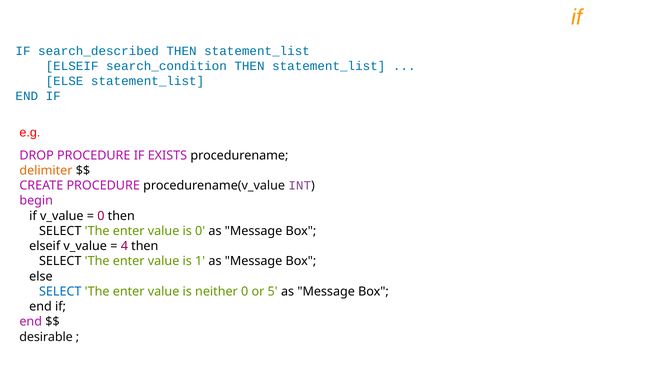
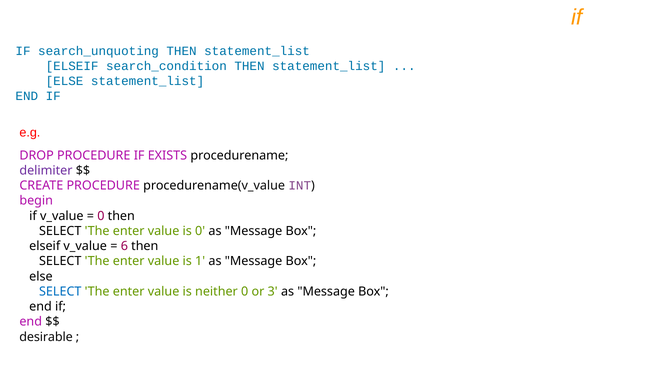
search_described: search_described -> search_unquoting (99, 51)
delimiter colour: orange -> purple (46, 170)
4: 4 -> 6 (124, 246)
5: 5 -> 3 (273, 291)
